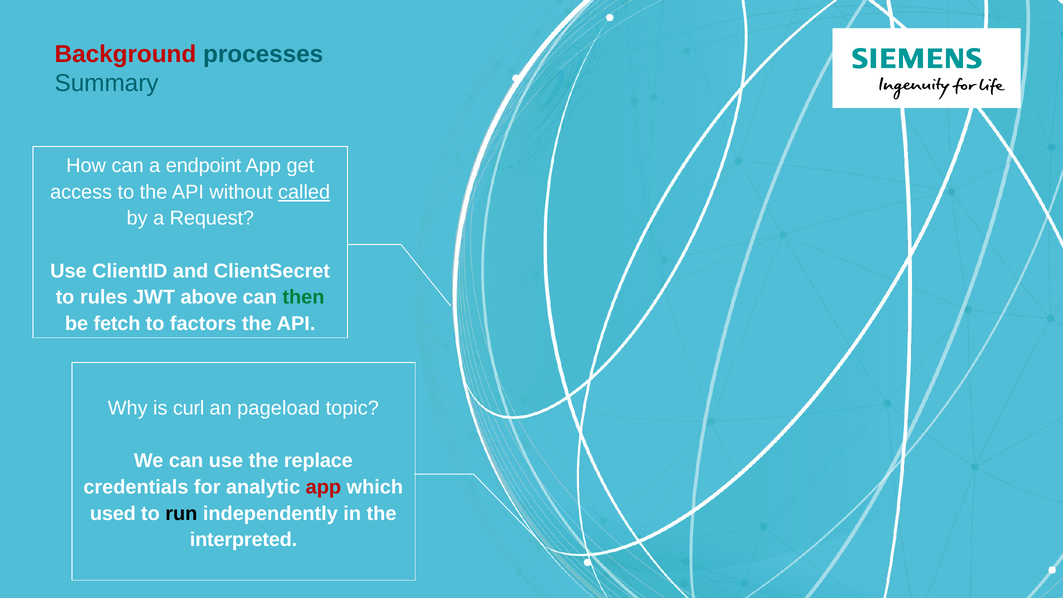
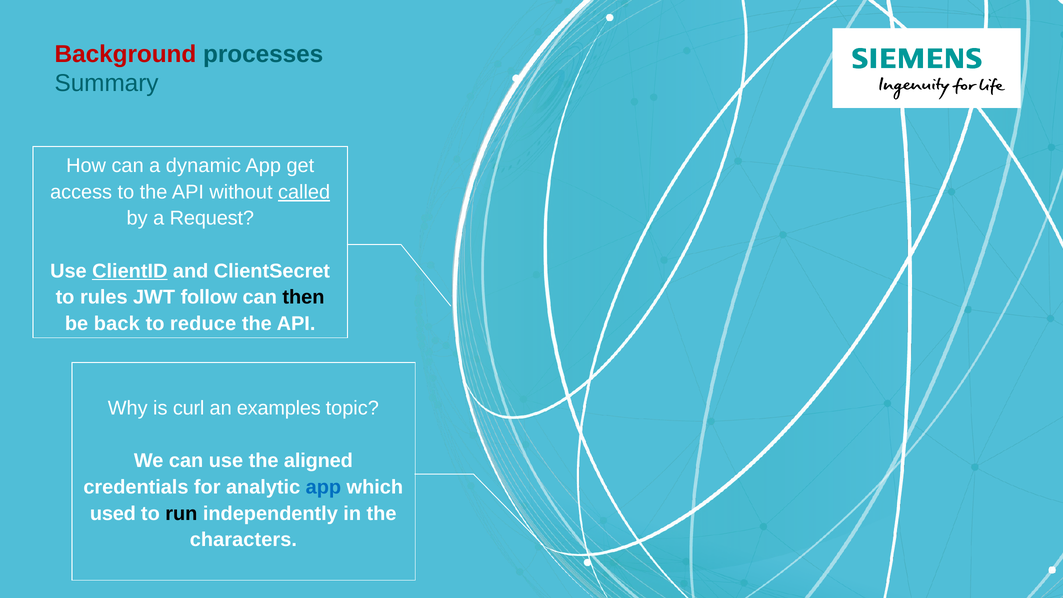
endpoint: endpoint -> dynamic (203, 166)
ClientID underline: none -> present (130, 271)
above: above -> follow (209, 297)
then colour: green -> black (303, 297)
fetch: fetch -> back (117, 324)
factors: factors -> reduce (203, 324)
pageload: pageload -> examples (279, 408)
replace: replace -> aligned (318, 461)
app colour: red -> blue (323, 487)
interpreted: interpreted -> characters (243, 540)
